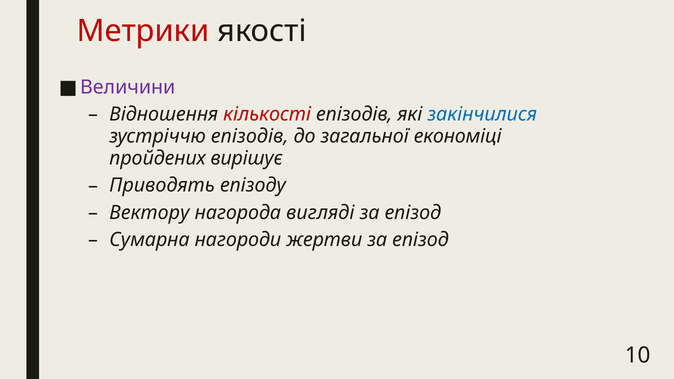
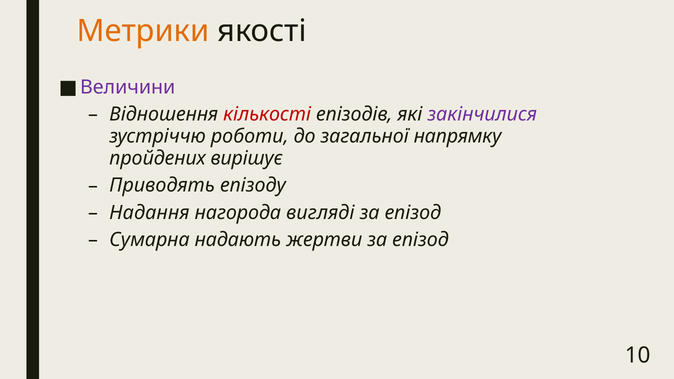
Метрики colour: red -> orange (143, 31)
закінчилися colour: blue -> purple (482, 114)
зустріччю епізодів: епізодів -> роботи (250, 136)
економіці: економіці -> напрямку (458, 136)
Вектору: Вектору -> Надання (149, 213)
нагороди: нагороди -> надають (238, 240)
